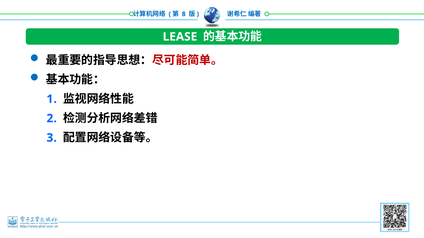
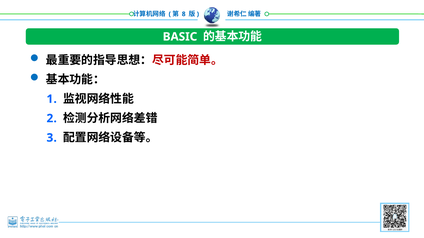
LEASE: LEASE -> BASIC (180, 37)
